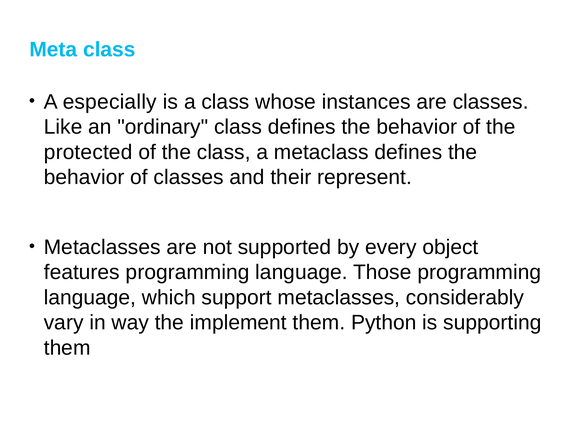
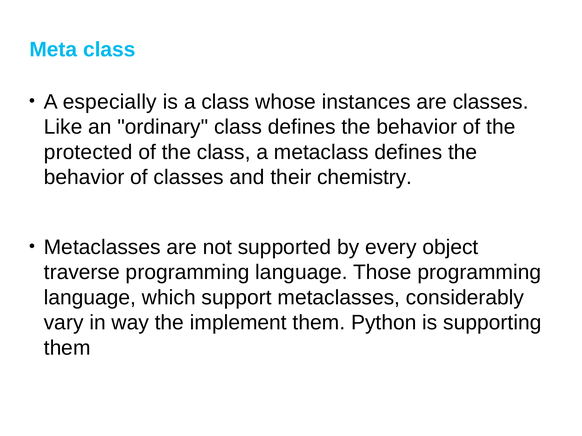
represent: represent -> chemistry (365, 178)
features: features -> traverse (82, 273)
